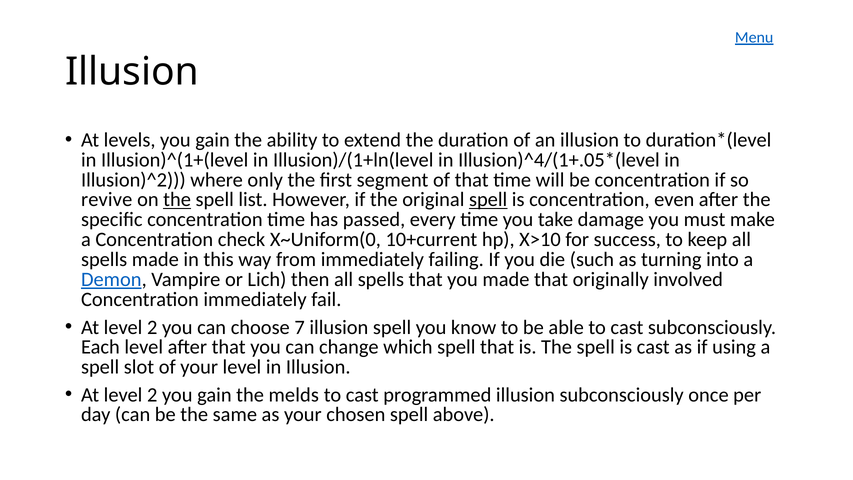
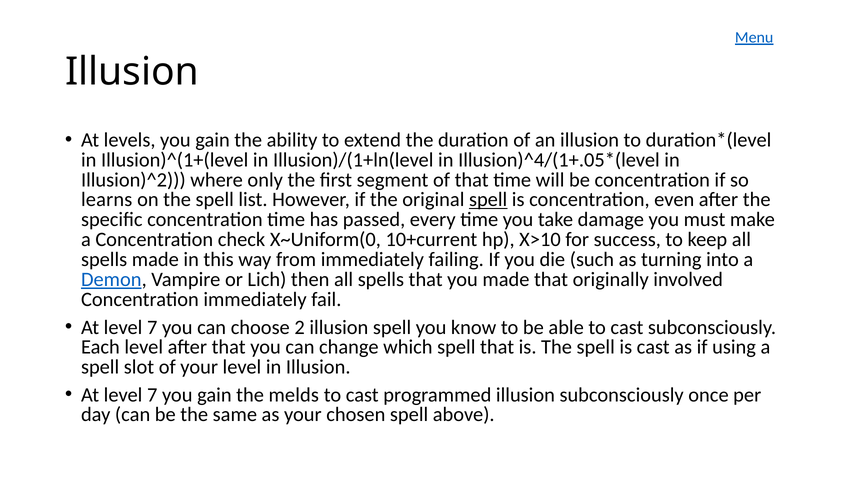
revive: revive -> learns (107, 200)
the underline: present -> none (177, 200)
2: 2 -> 7 (152, 327)
7: 7 -> 2 (300, 327)
2: 2 -> 7 (152, 395)
